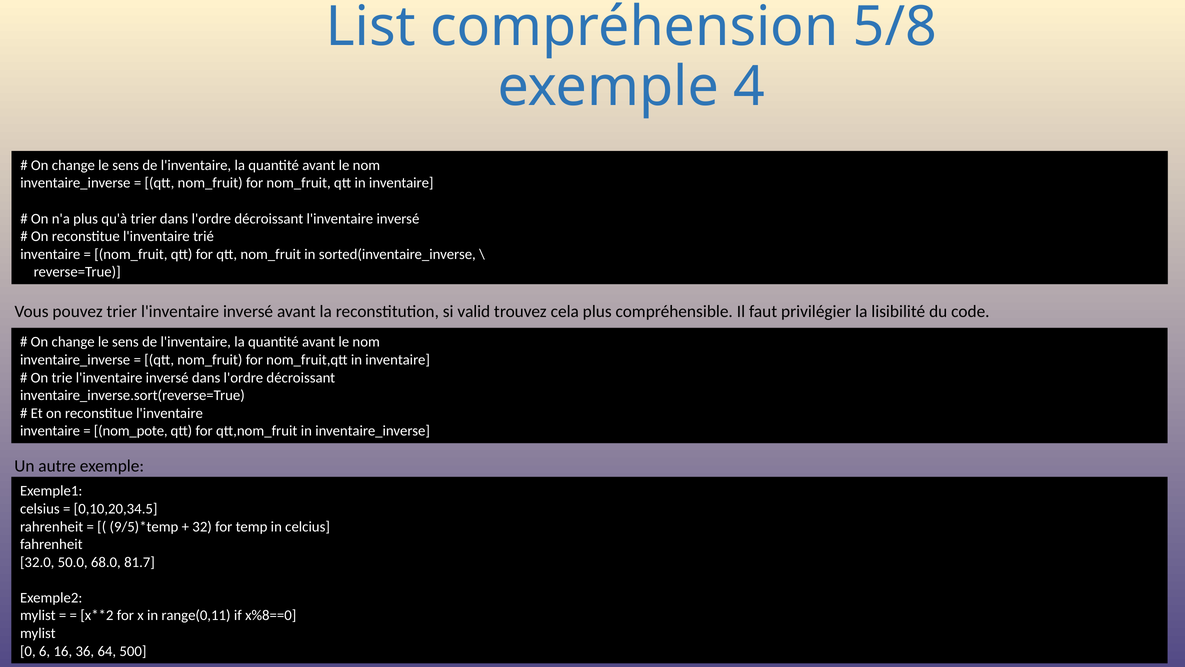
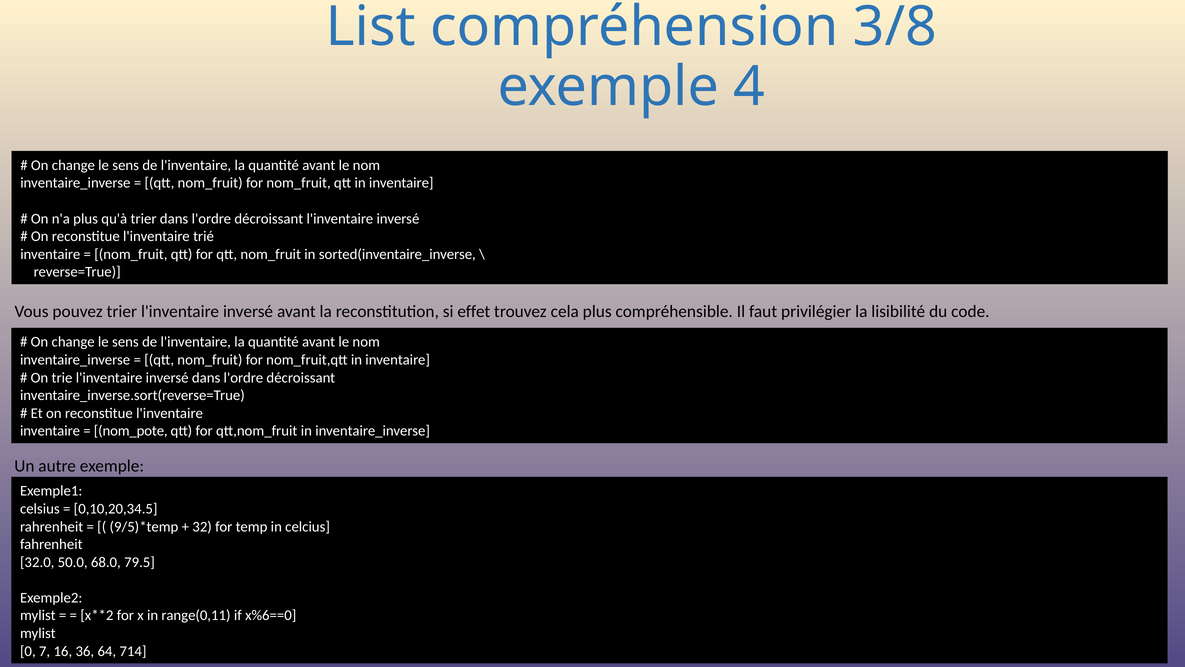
5/8: 5/8 -> 3/8 (895, 27)
valid: valid -> effet (474, 311)
81.7: 81.7 -> 79.5 (140, 562)
x%8==0: x%8==0 -> x%6==0 (271, 615)
6: 6 -> 7 (45, 651)
500: 500 -> 714 (133, 651)
